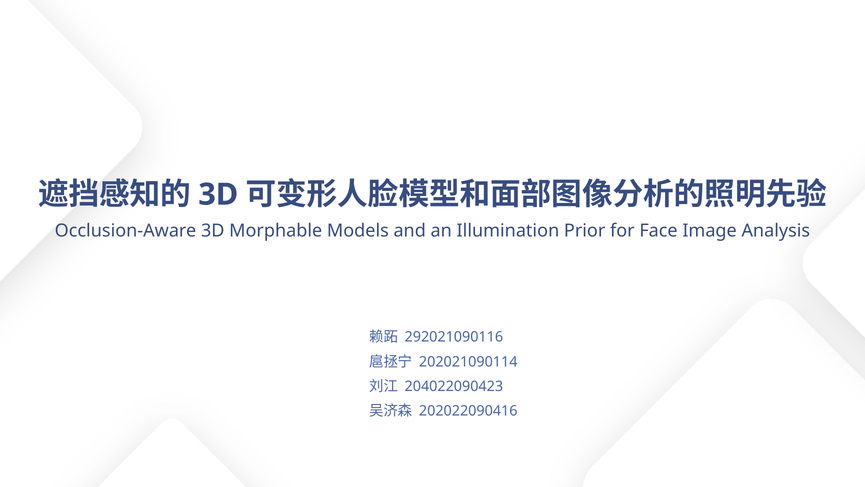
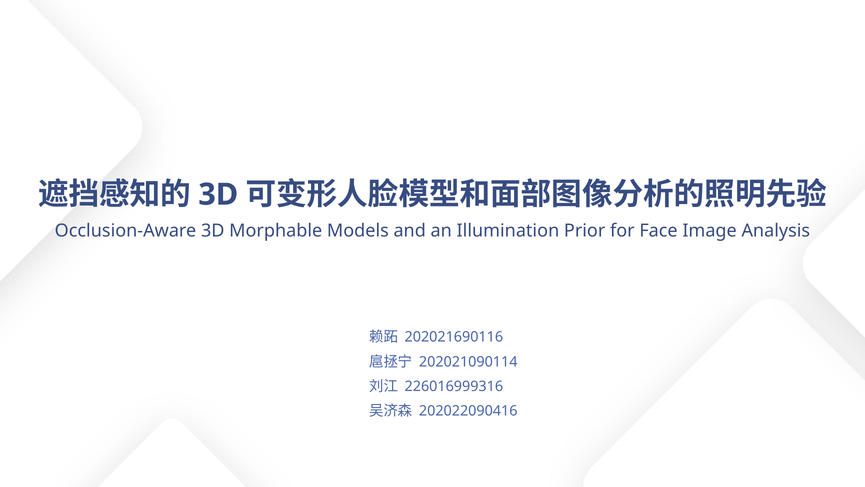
292021090116: 292021090116 -> 202021690116 (454, 337)
204022090423: 204022090423 -> 226016999316 (454, 386)
